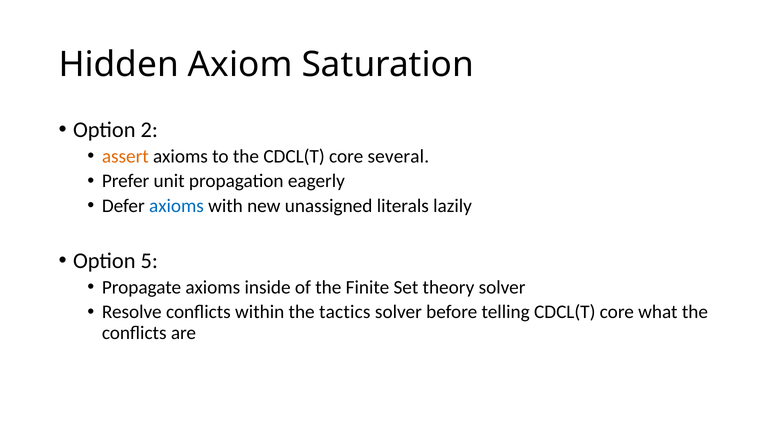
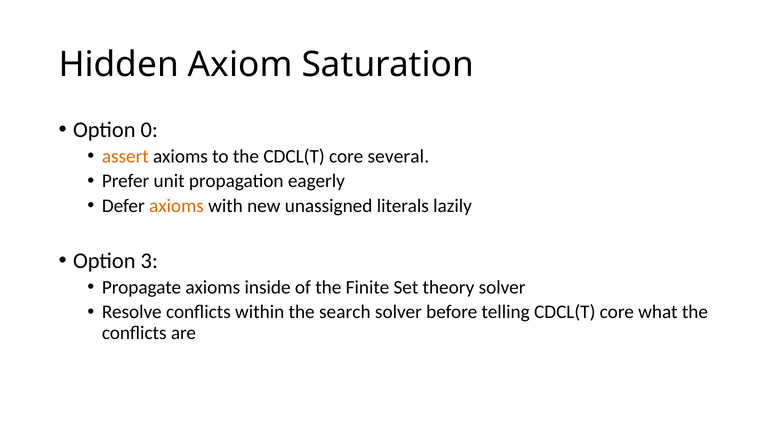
2: 2 -> 0 (149, 130)
axioms colour: blue -> orange (176, 206)
5: 5 -> 3 (149, 261)
tactics: tactics -> search (345, 313)
